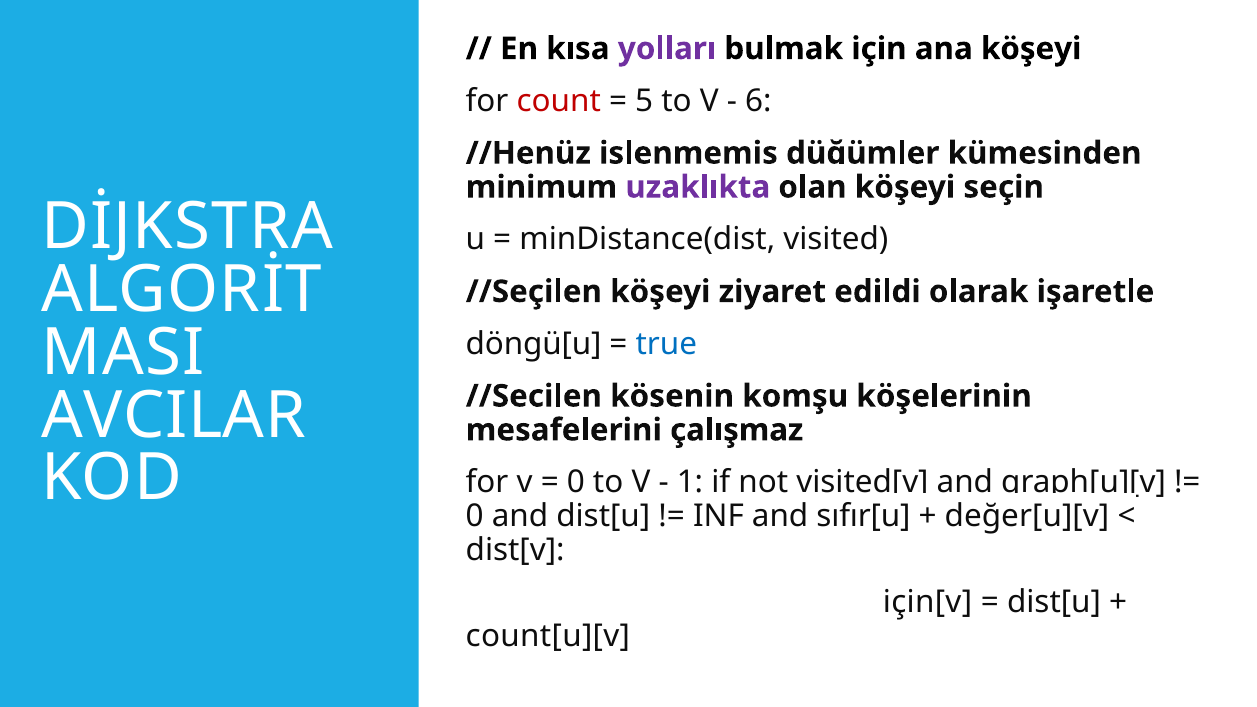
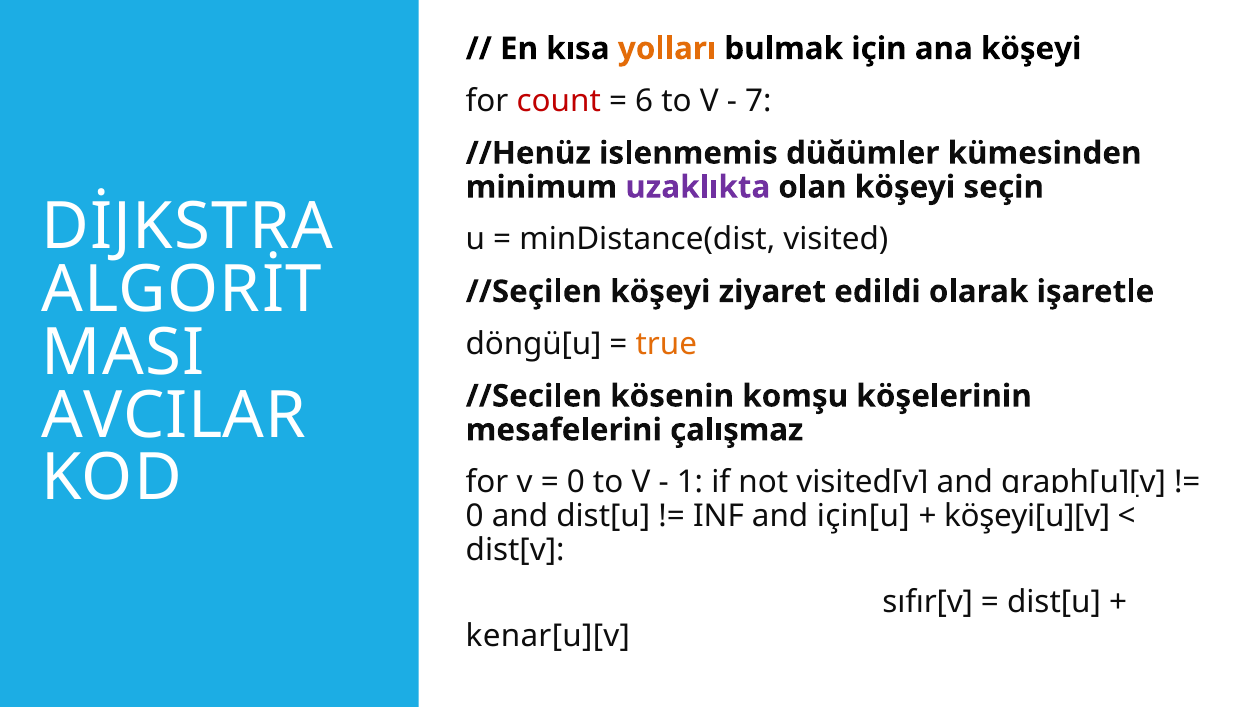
yolları colour: purple -> orange (667, 49)
5: 5 -> 6 (644, 101)
6: 6 -> 7 (758, 101)
true colour: blue -> orange (666, 344)
sıfır[u: sıfır[u -> için[u (863, 516)
değer[u][v: değer[u][v -> köşeyi[u][v (1027, 516)
için[v: için[v -> sıfır[v (928, 602)
count[u][v: count[u][v -> kenar[u][v (548, 636)
